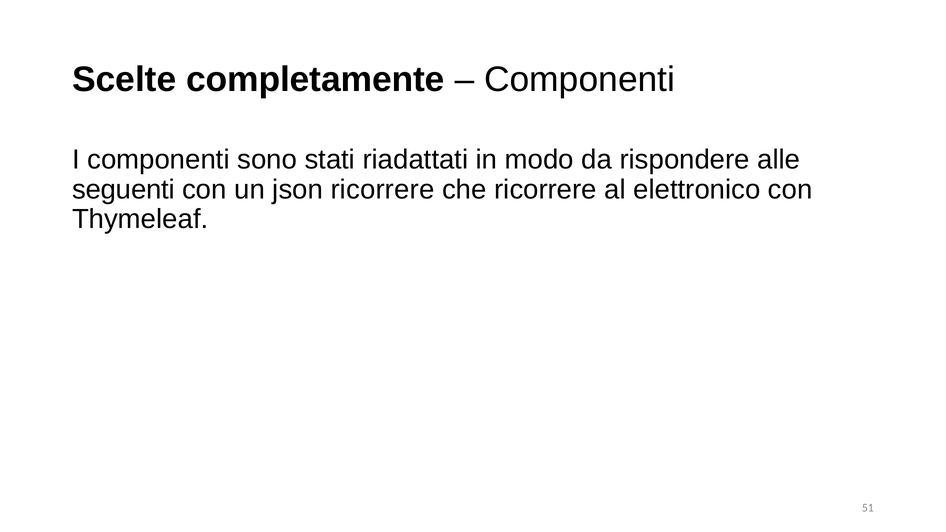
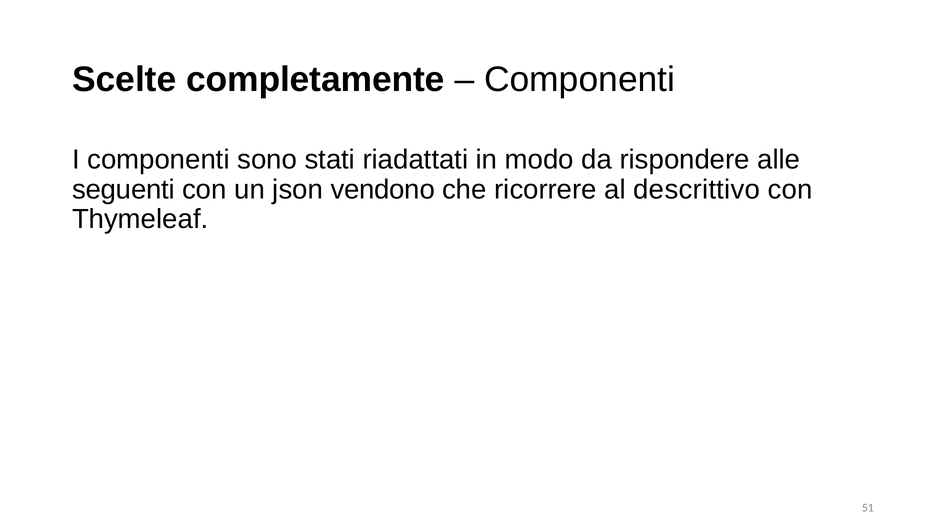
json ricorrere: ricorrere -> vendono (383, 190)
elettronico: elettronico -> descrittivo (697, 190)
